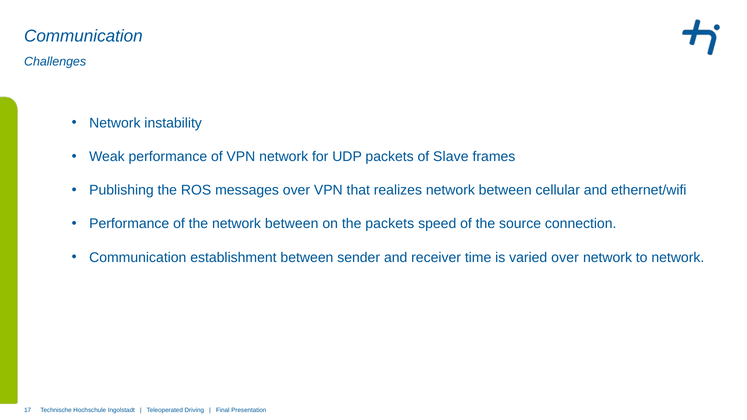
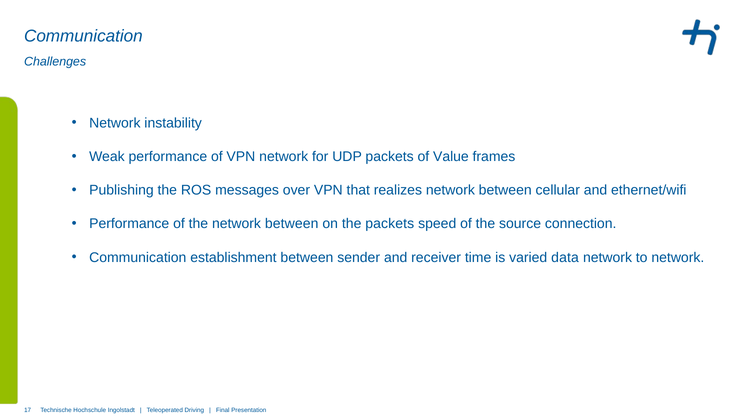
Slave: Slave -> Value (451, 157)
varied over: over -> data (565, 258)
